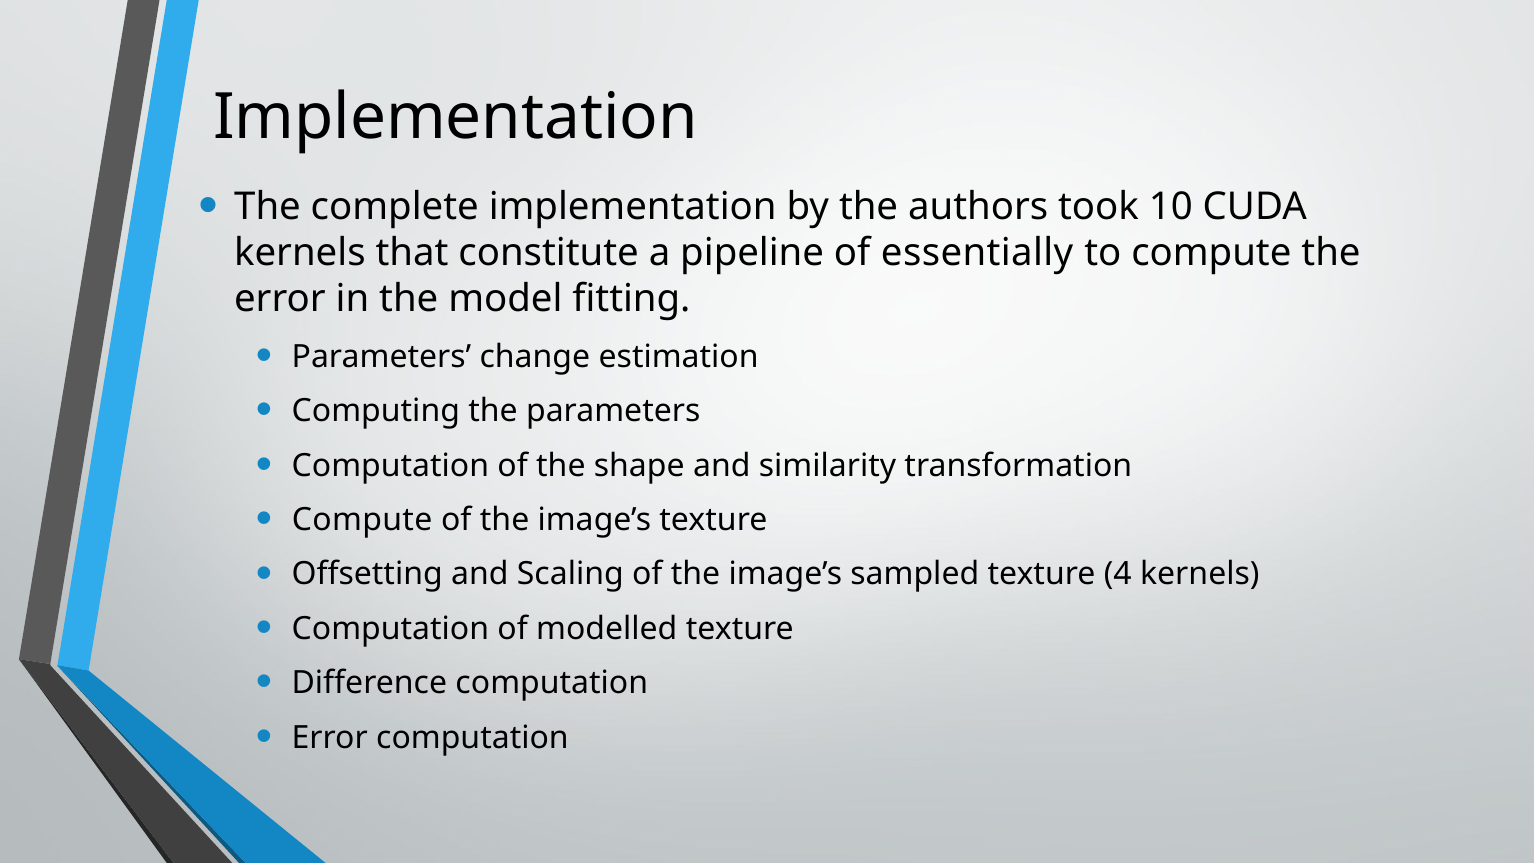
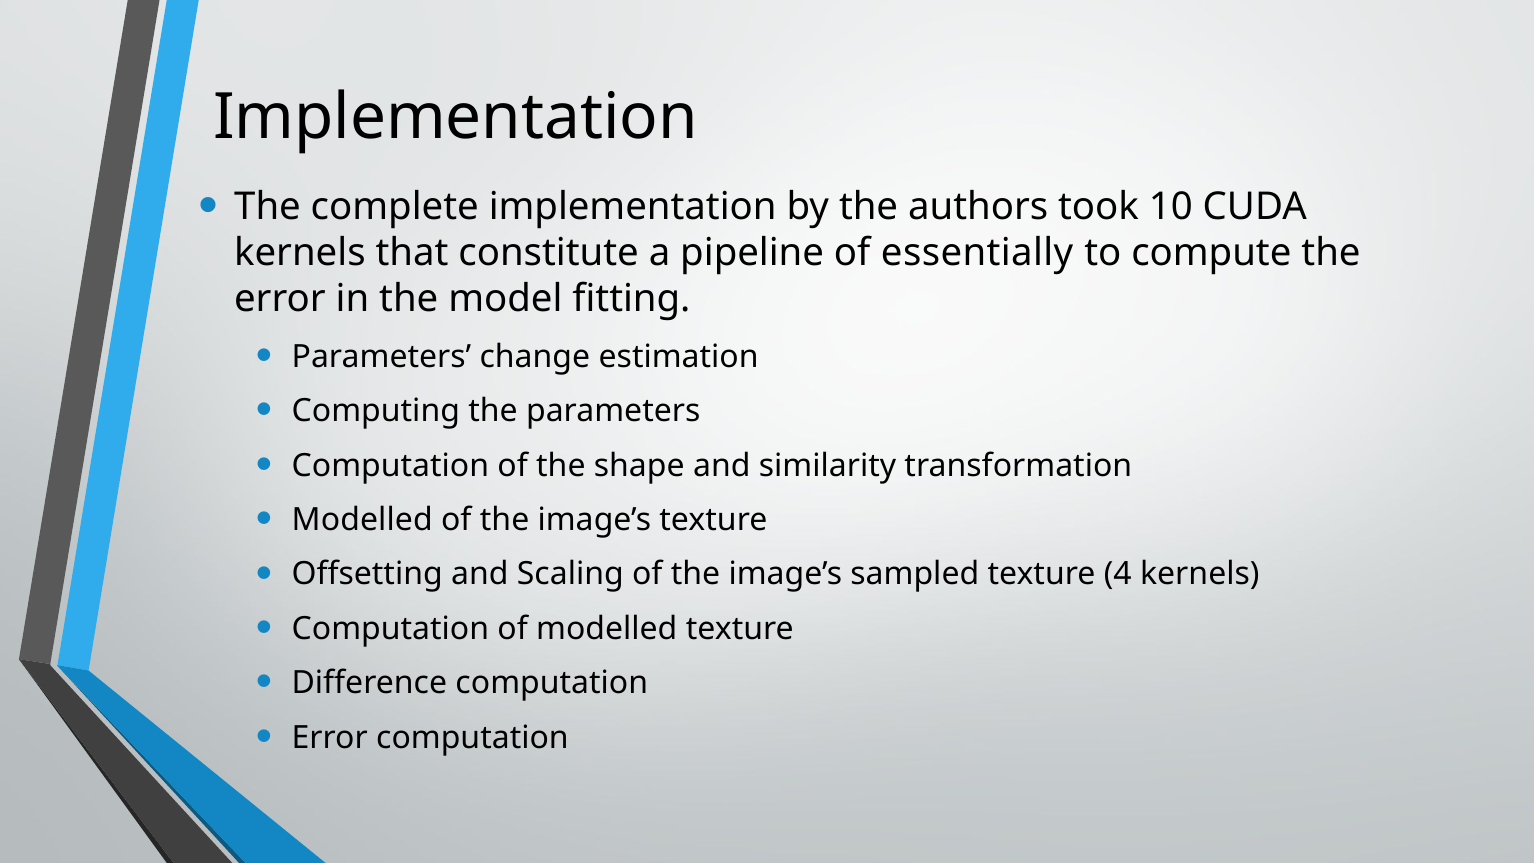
Compute: Compute -> Modelled (362, 520)
